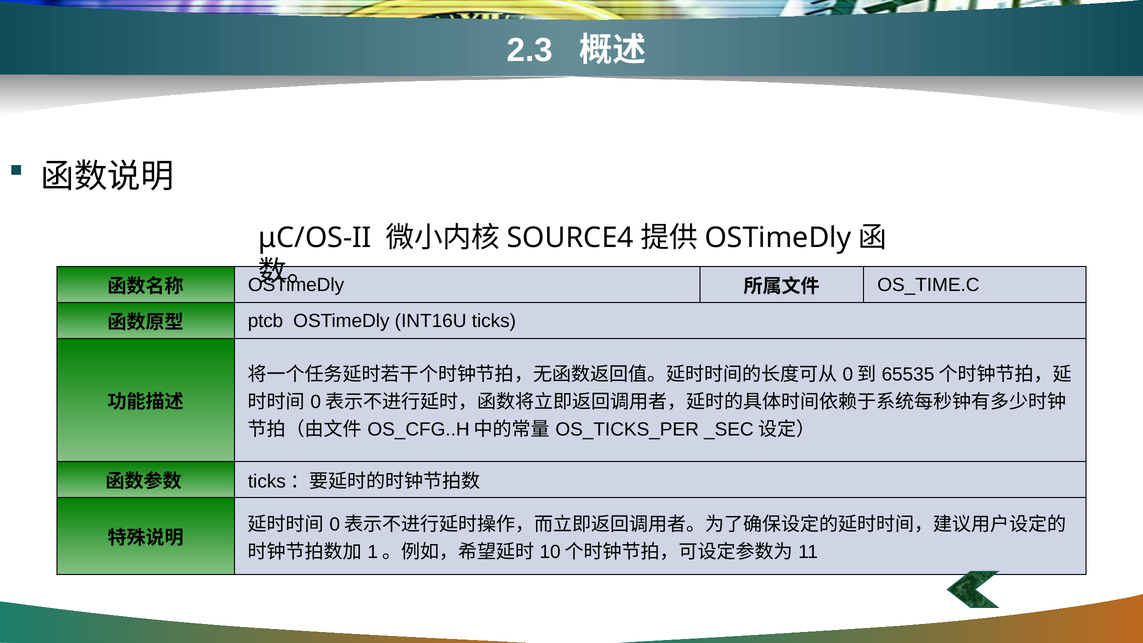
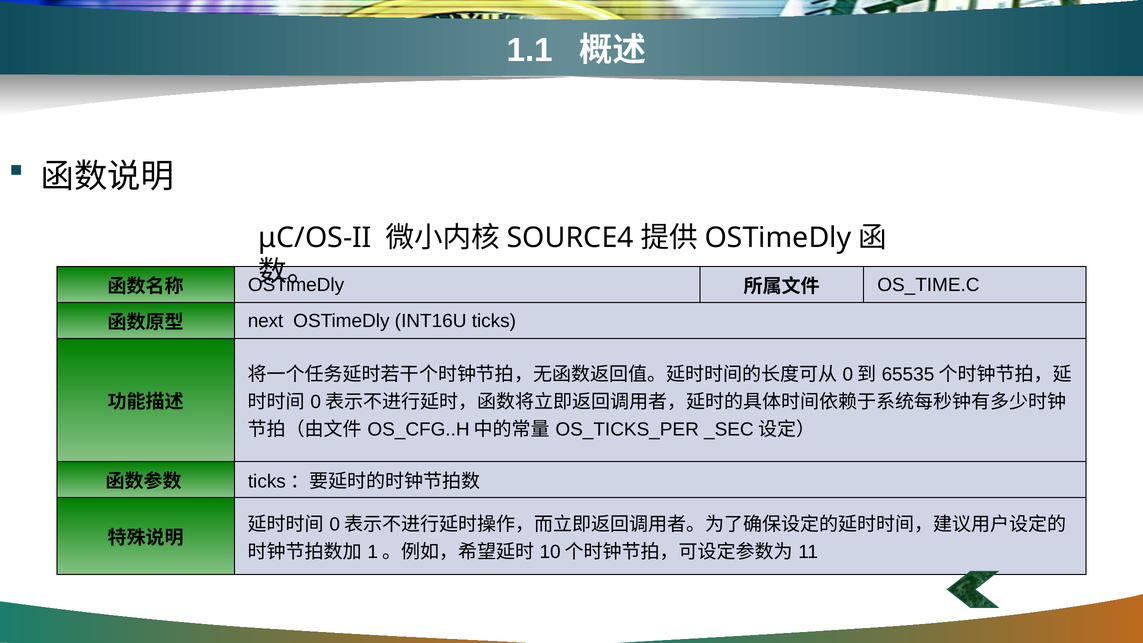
2.3: 2.3 -> 1.1 (530, 50)
ptcb: ptcb -> next (266, 321)
